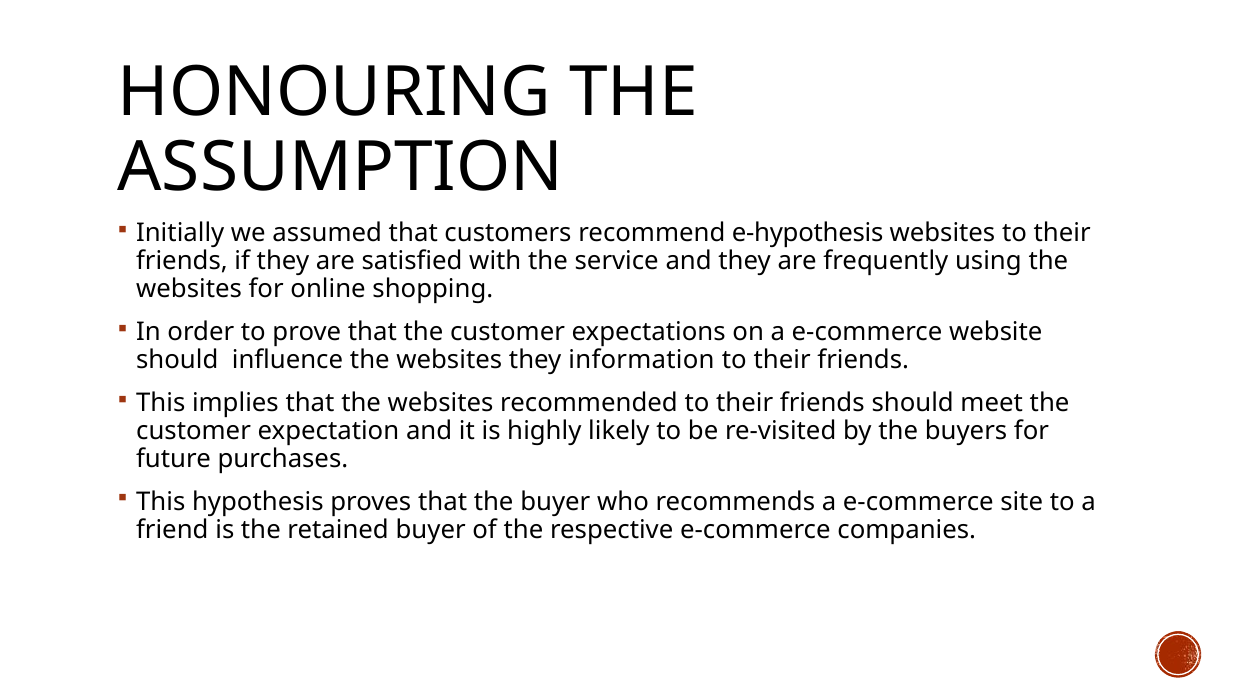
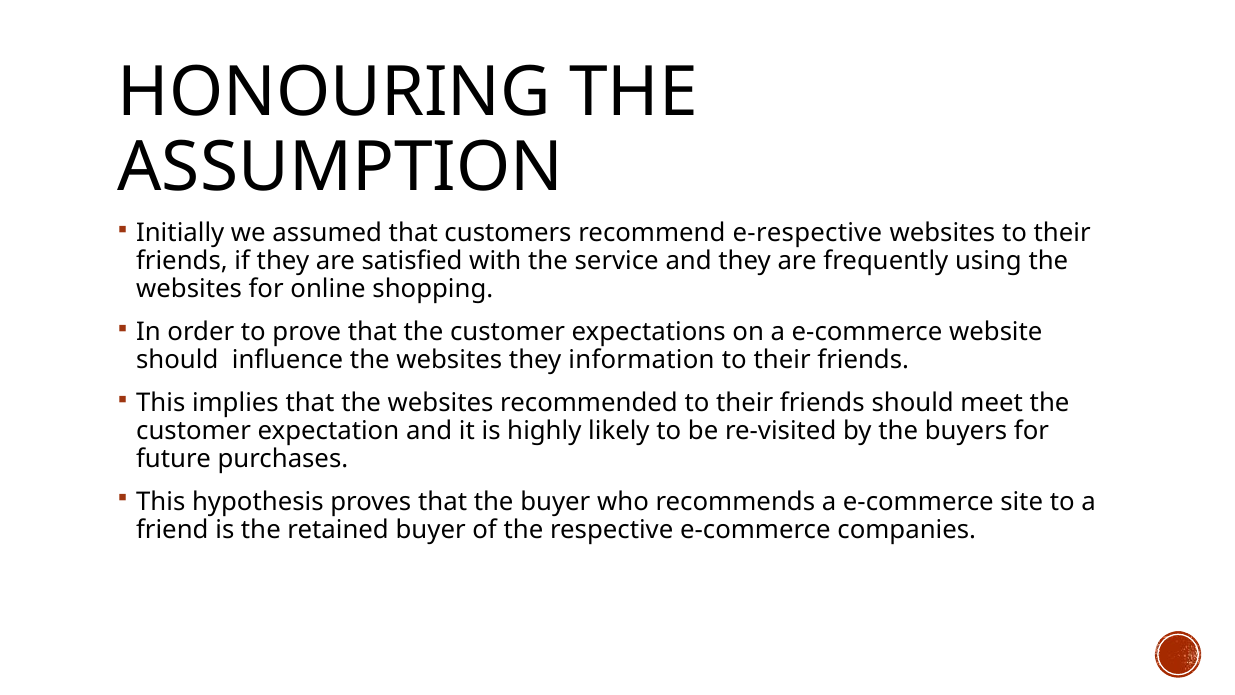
e-hypothesis: e-hypothesis -> e-respective (807, 233)
